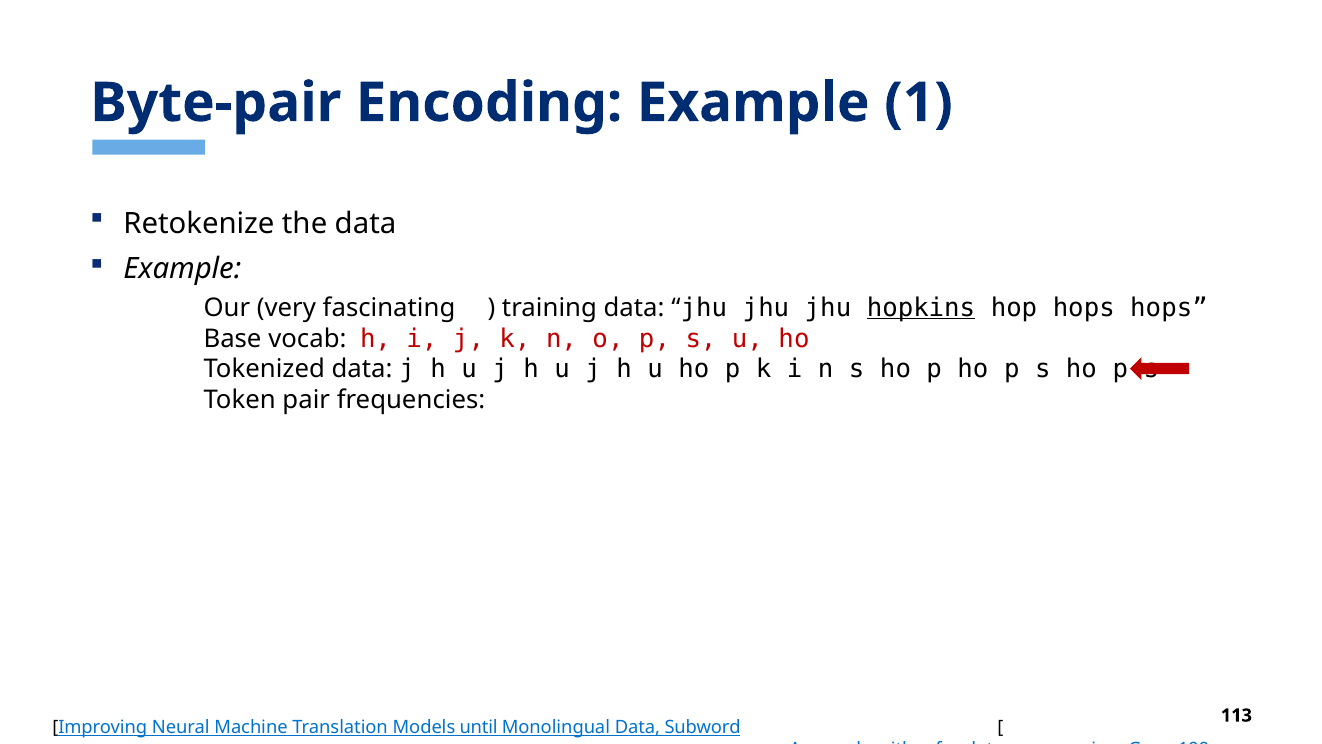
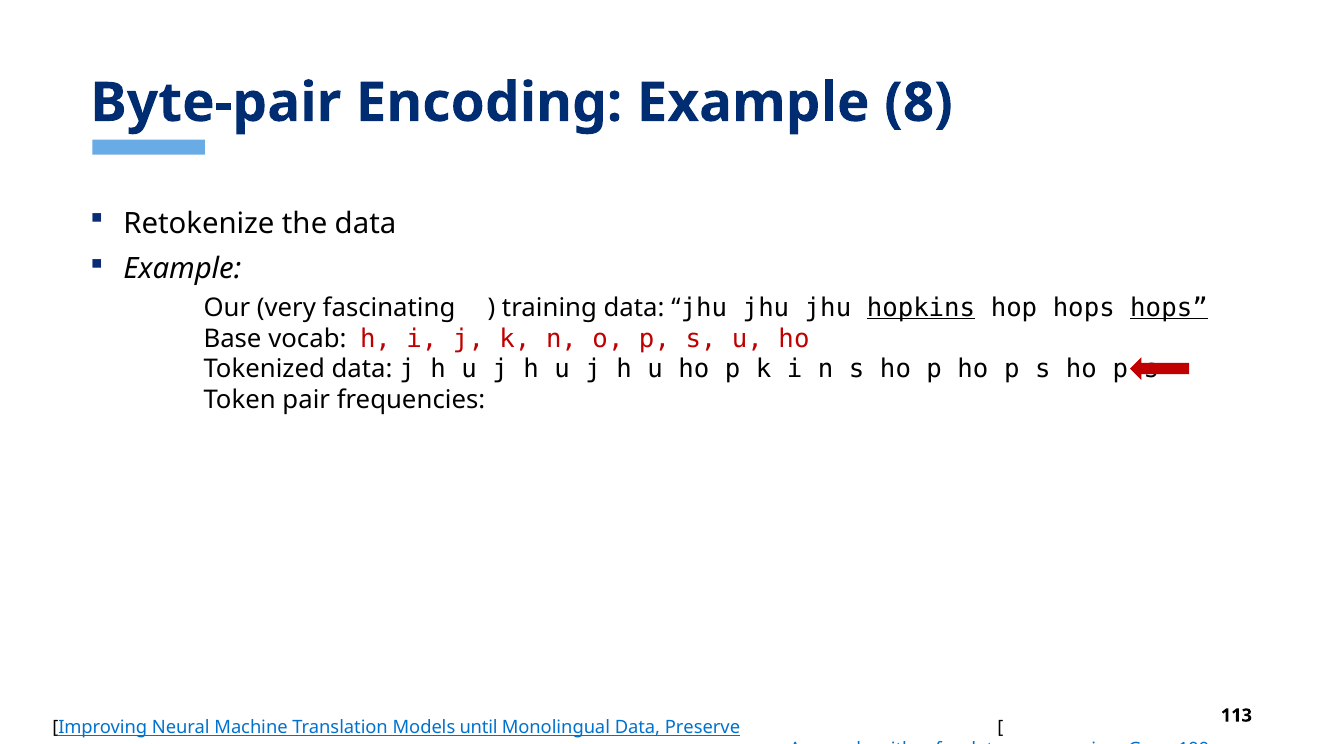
1: 1 -> 8 (918, 103)
hops underline: none -> present (1169, 307)
Subword: Subword -> Preserve (702, 727)
